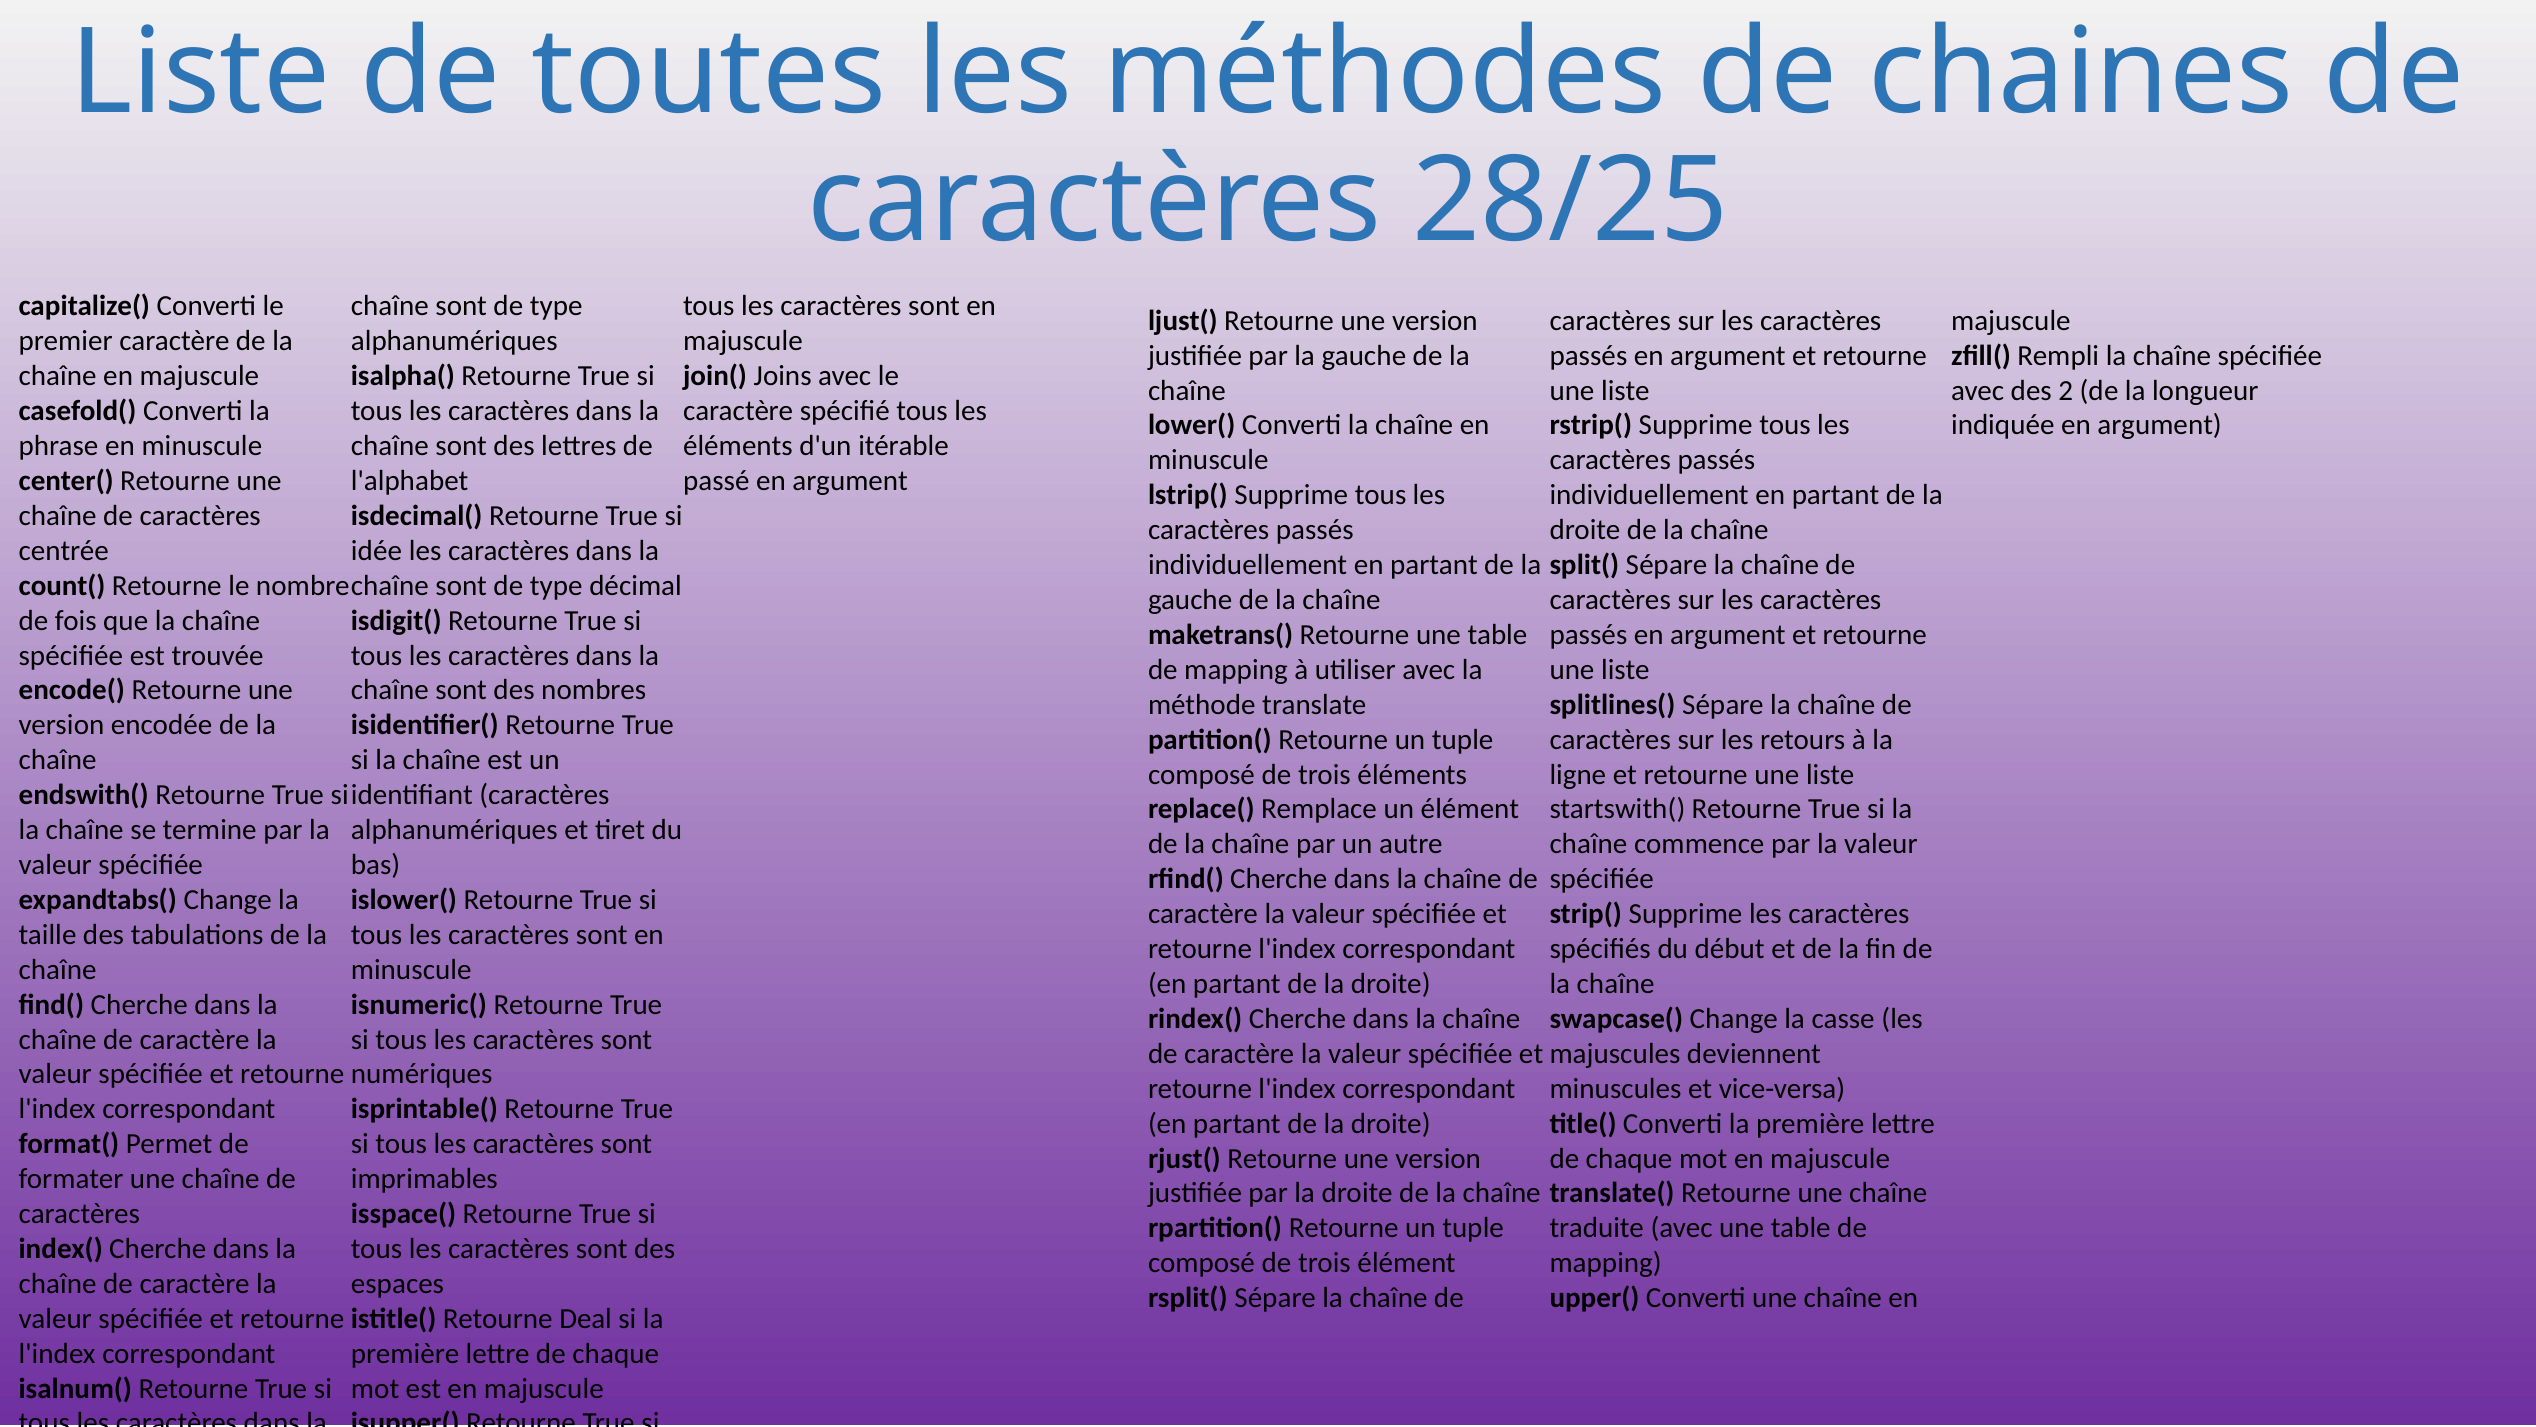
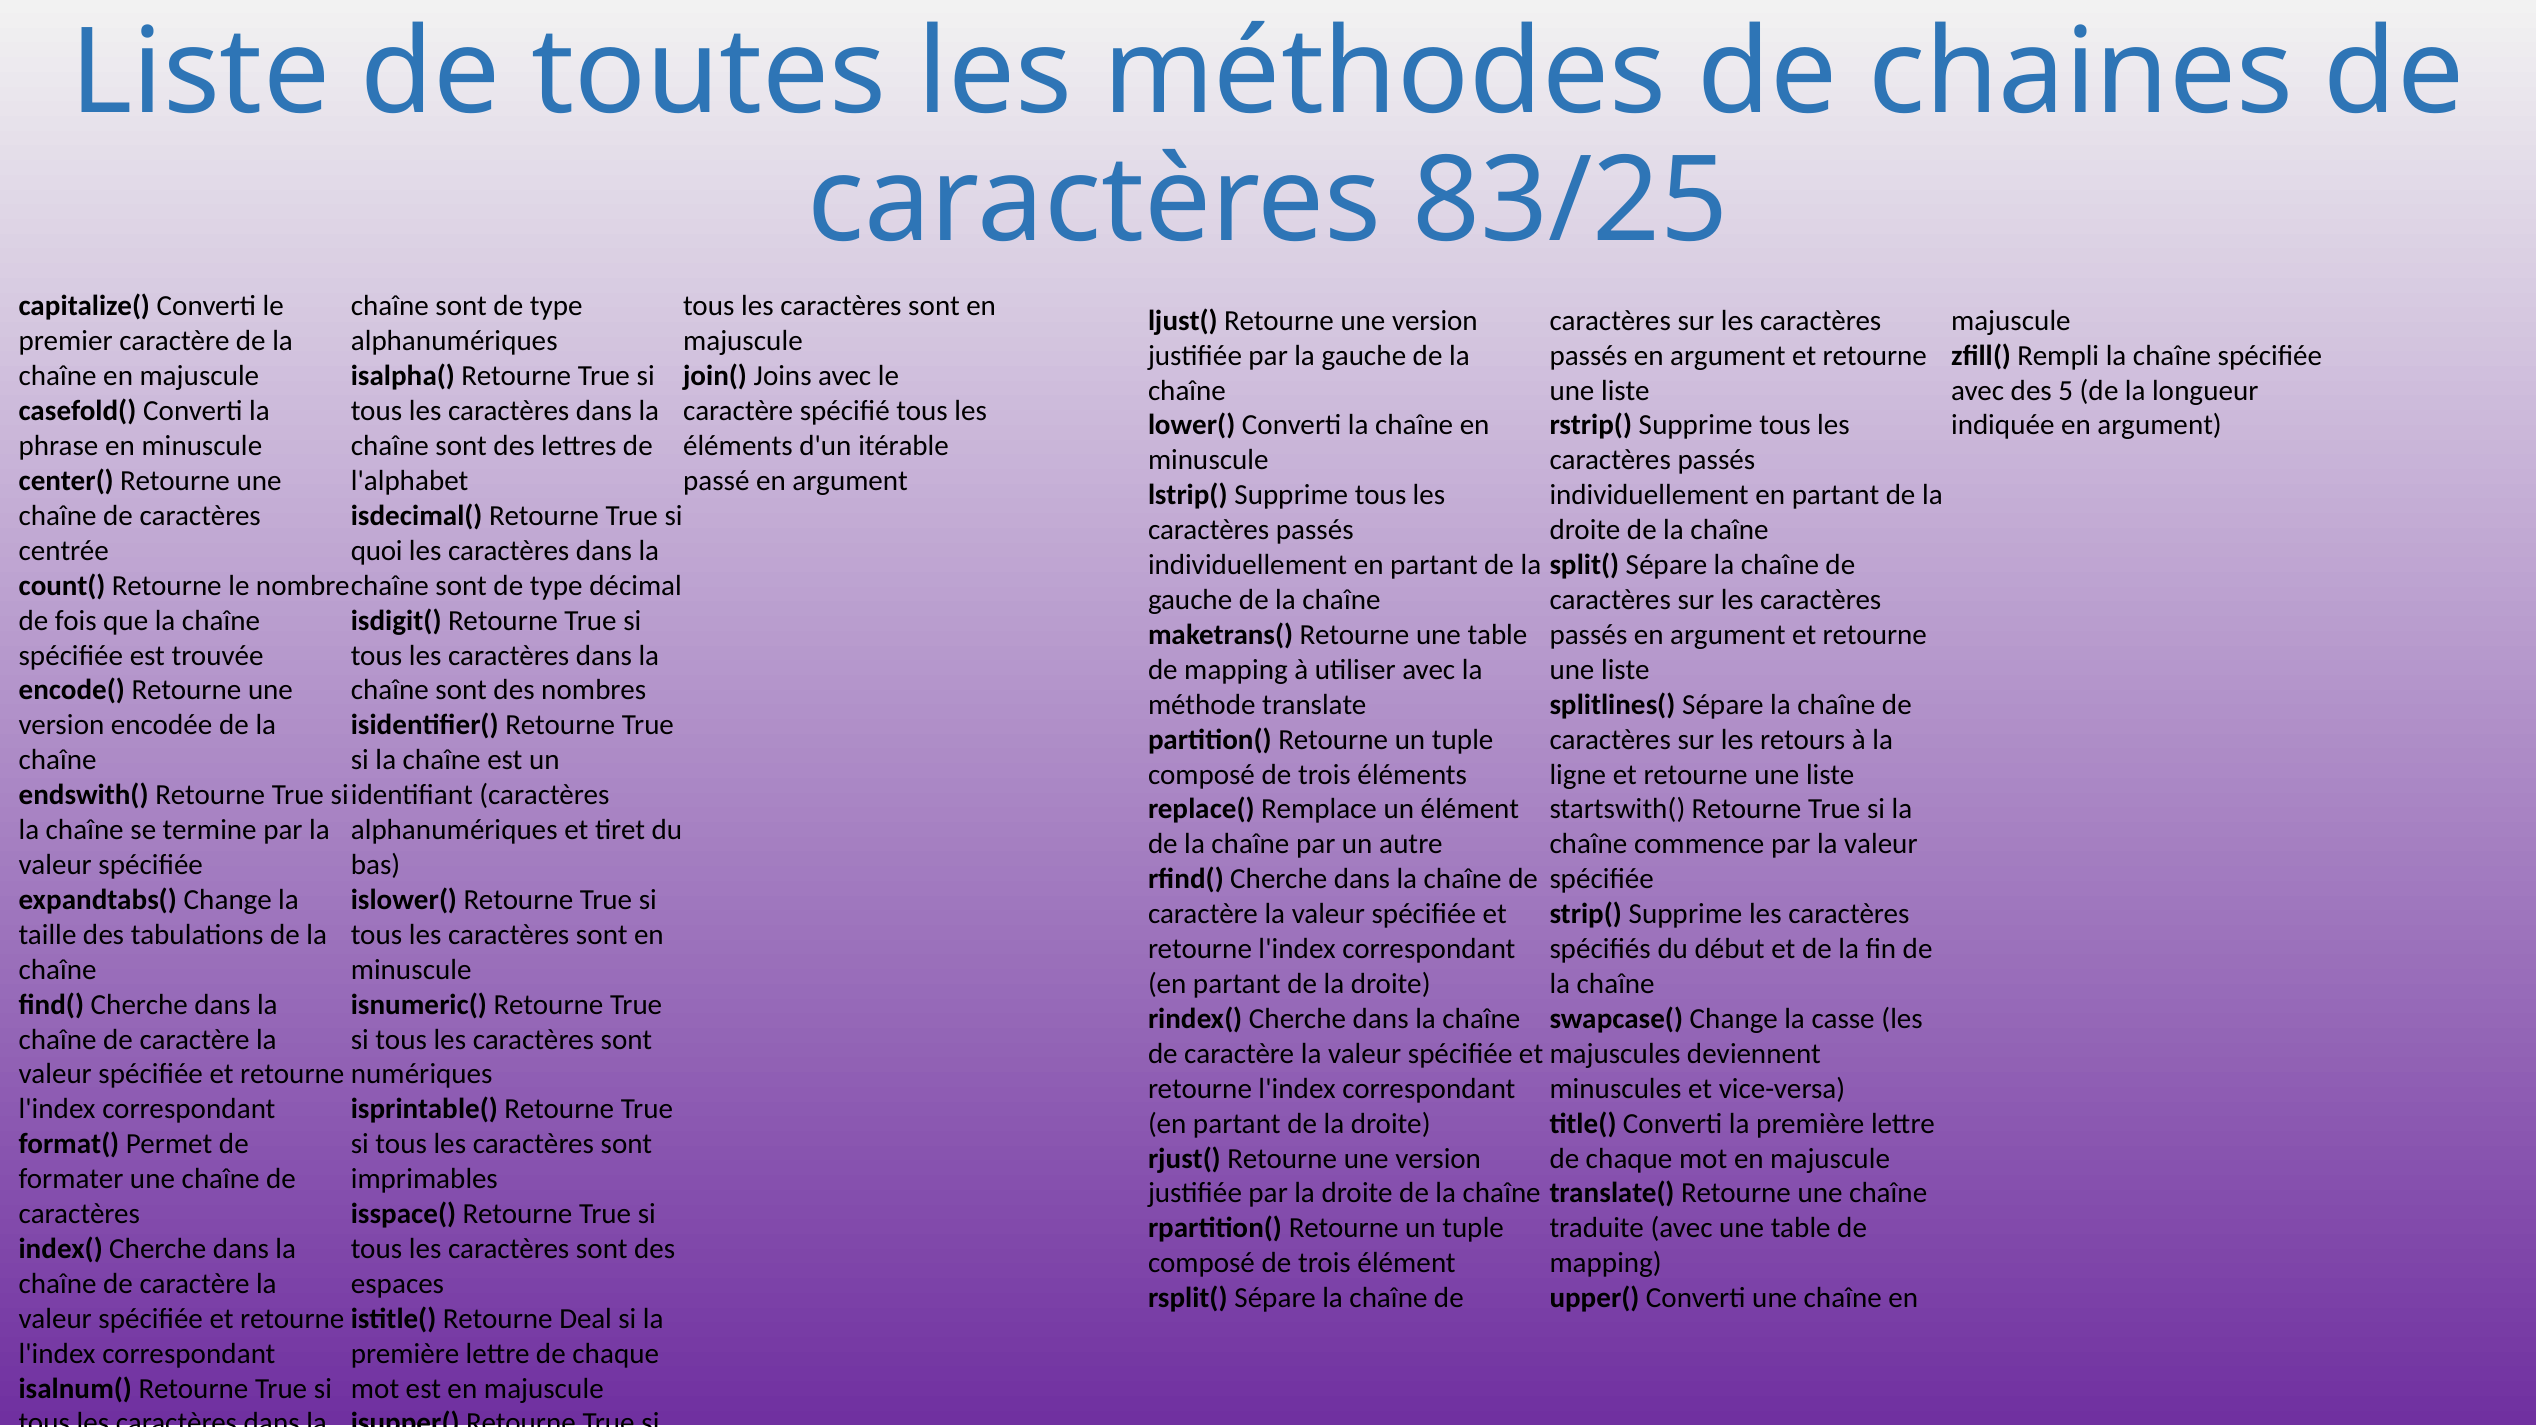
28/25: 28/25 -> 83/25 (1571, 201)
2: 2 -> 5 (2066, 390)
idée: idée -> quoi (377, 551)
